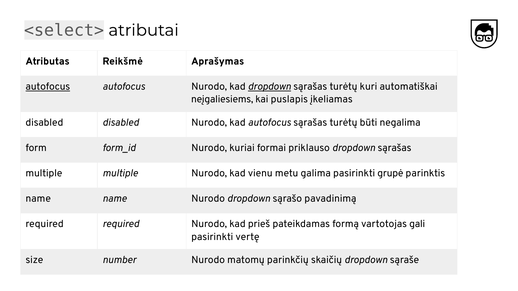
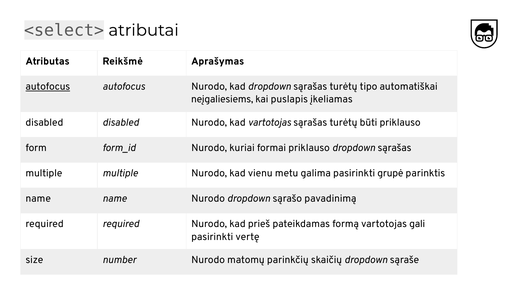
dropdown underline: present -> none (270, 87)
kuri: kuri -> tipo (369, 87)
kad autofocus: autofocus -> vartotojas (270, 123)
būti negalima: negalima -> priklauso (400, 123)
